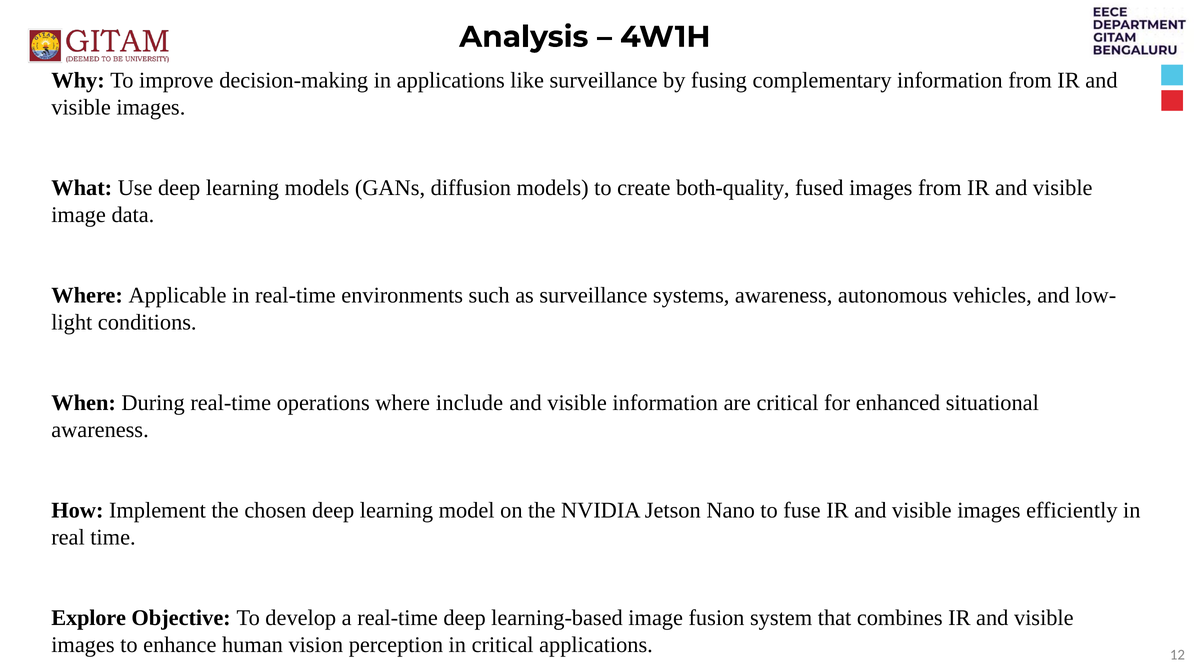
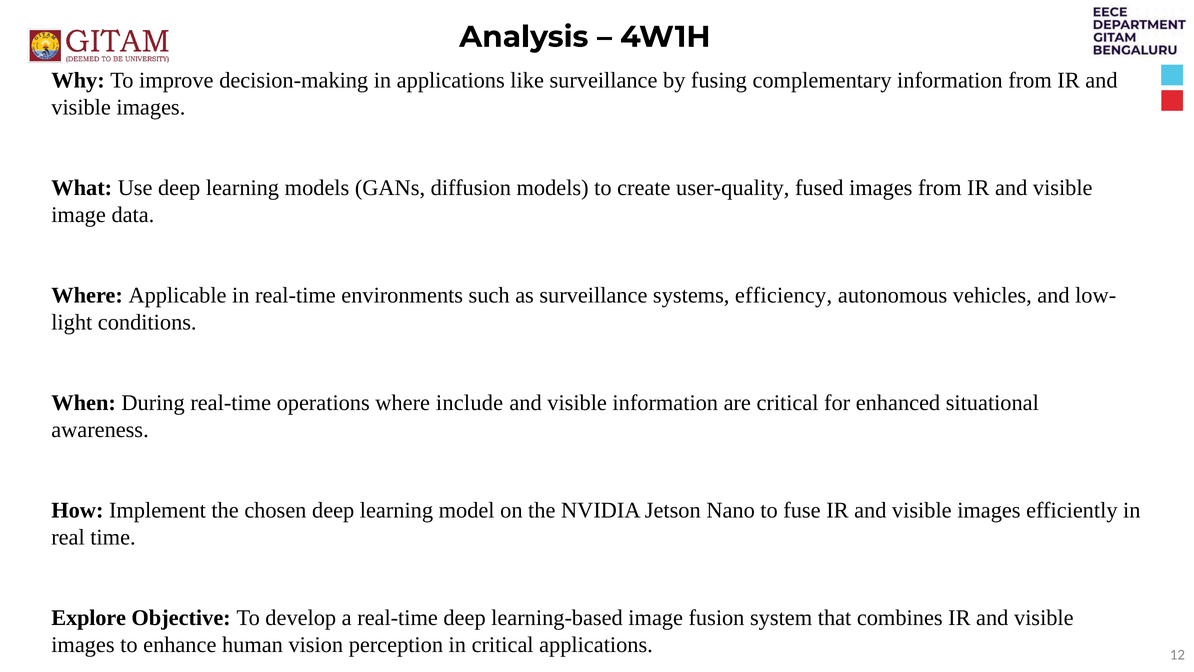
both-quality: both-quality -> user-quality (733, 188)
systems awareness: awareness -> efficiency (784, 295)
